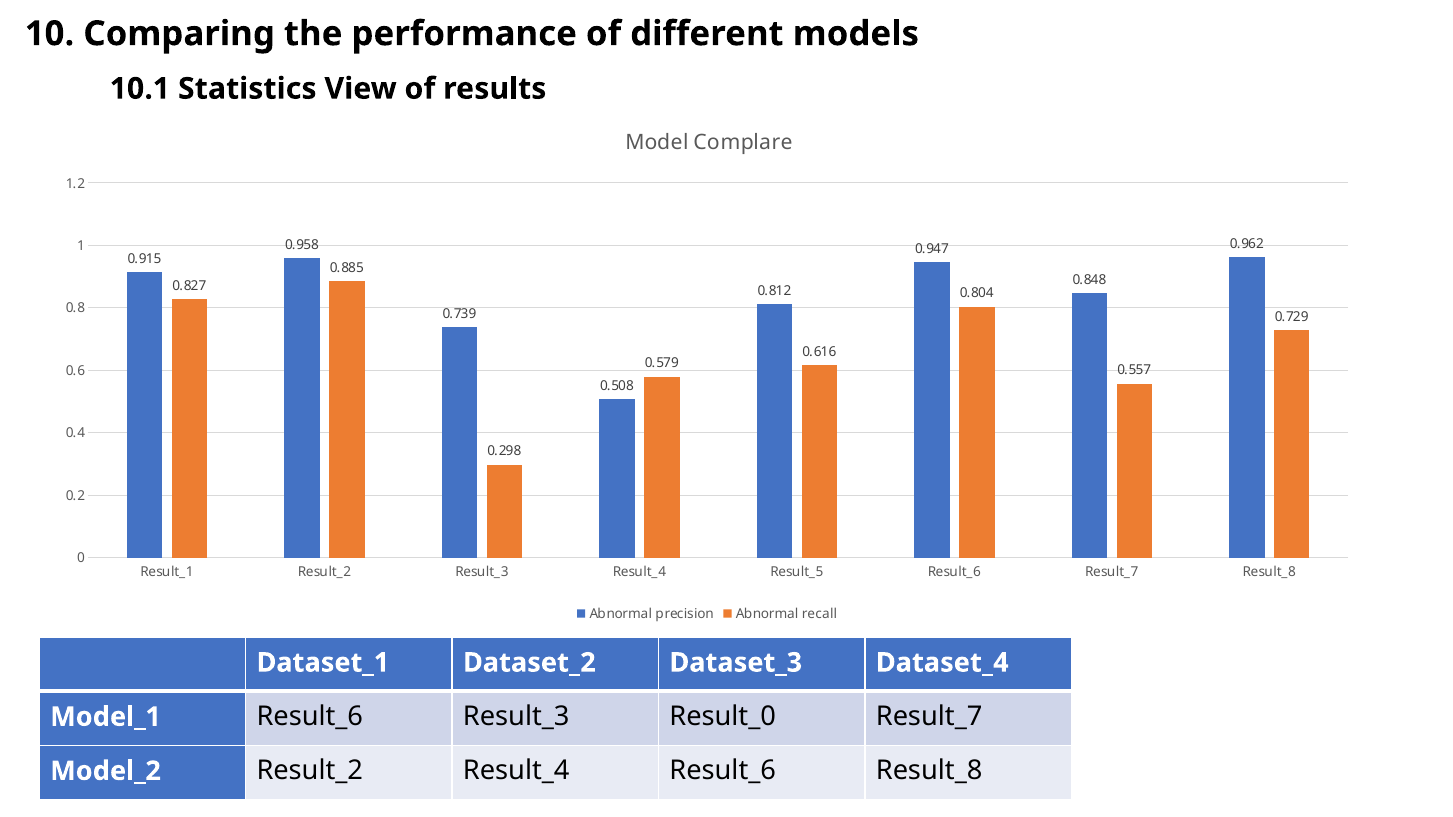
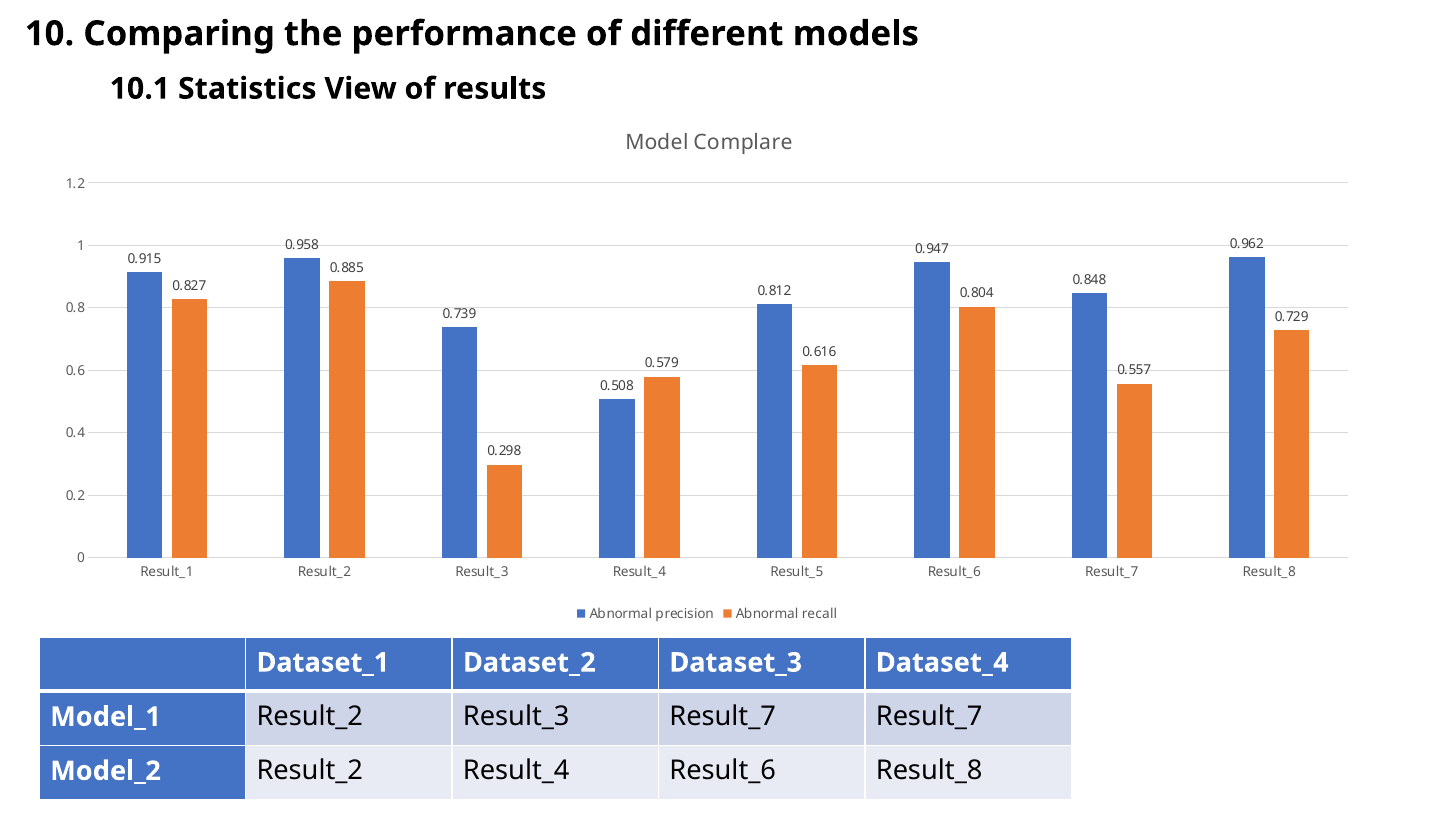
Result_6: Result_6 -> Result_2 (310, 717)
Result_3 Result_0: Result_0 -> Result_7 (723, 717)
